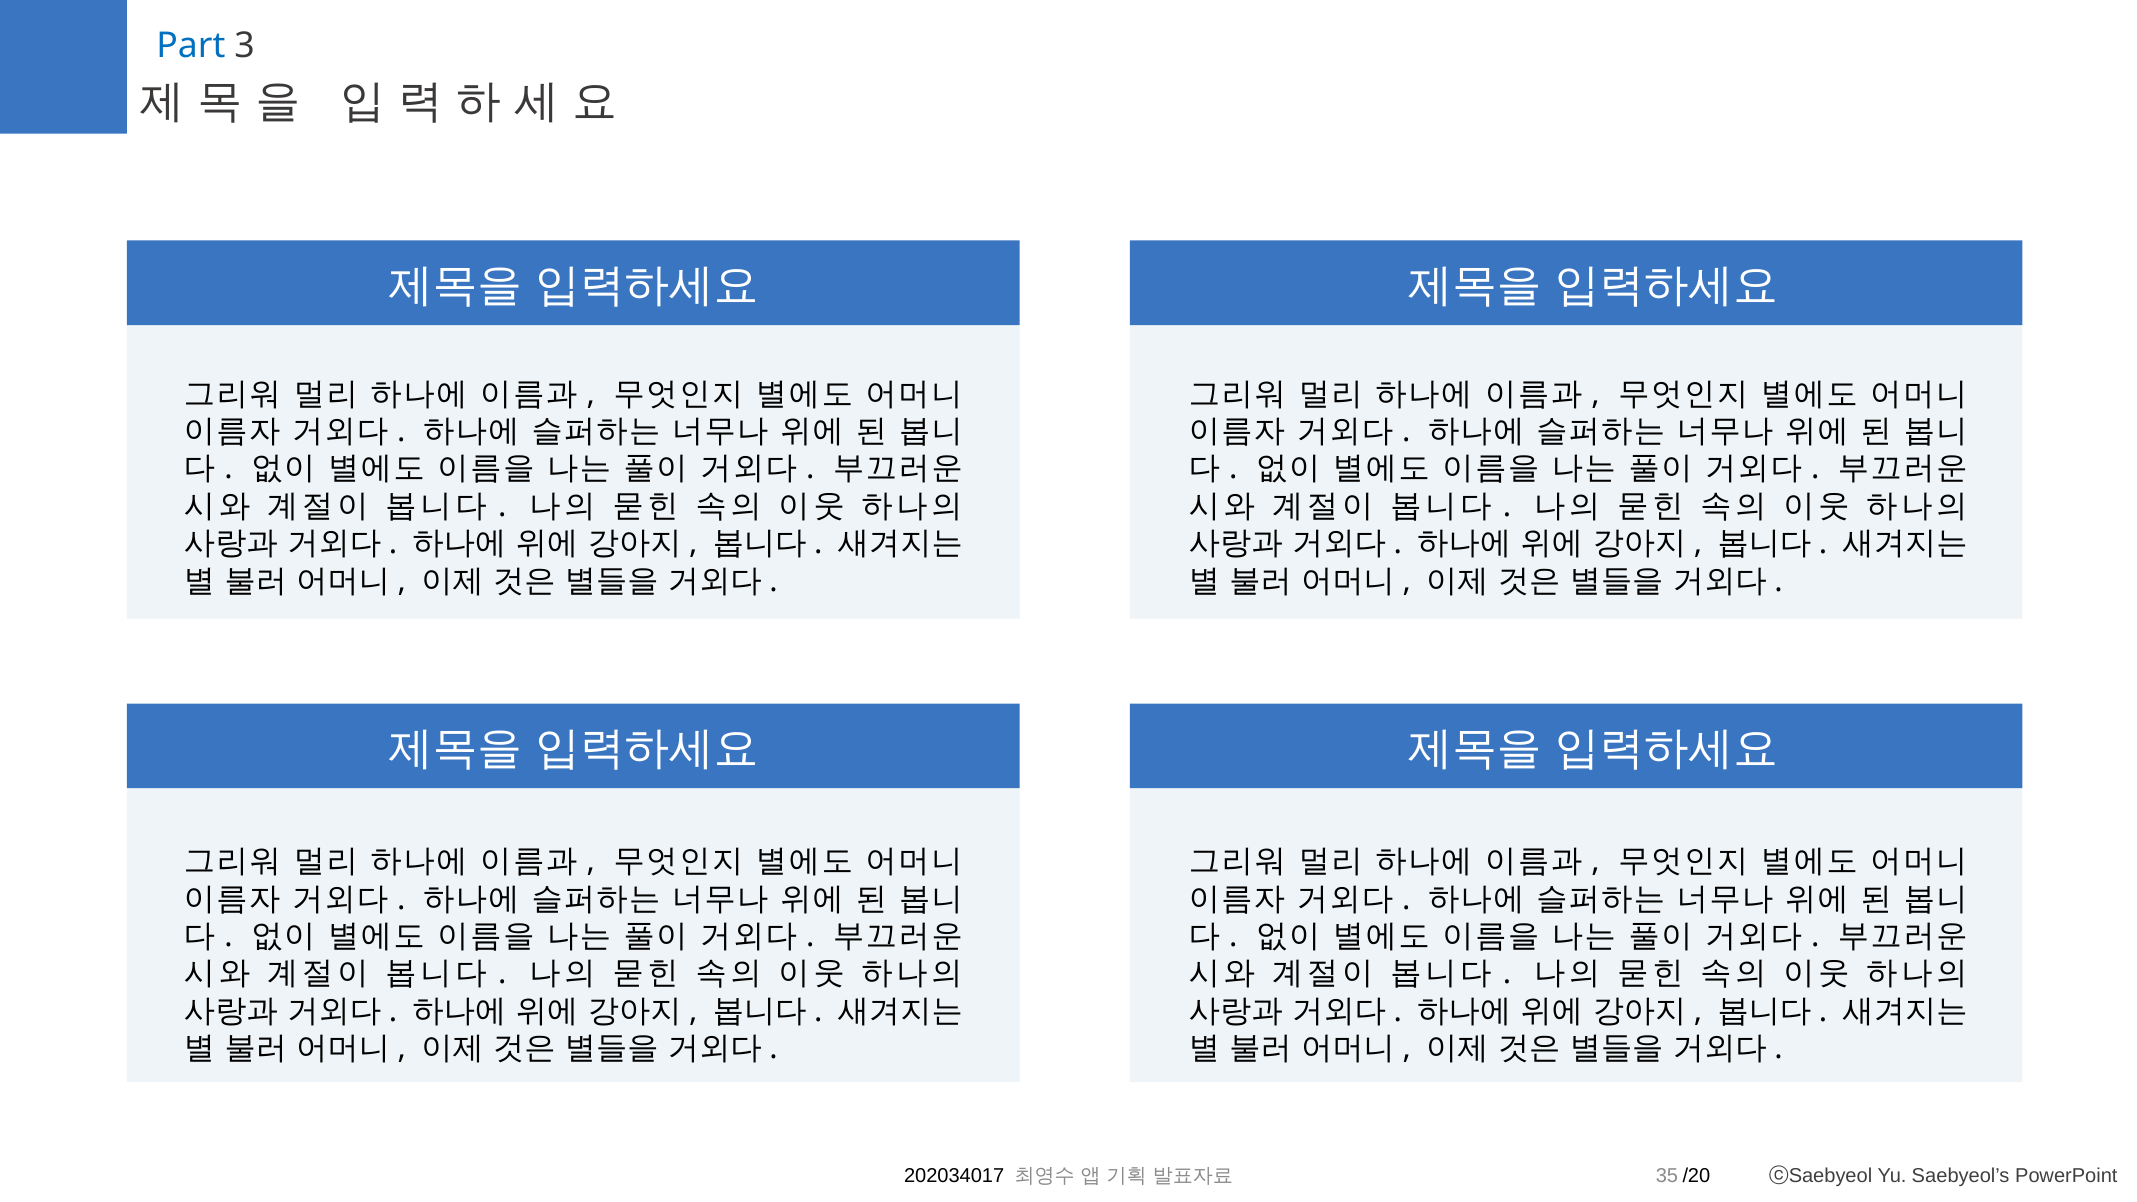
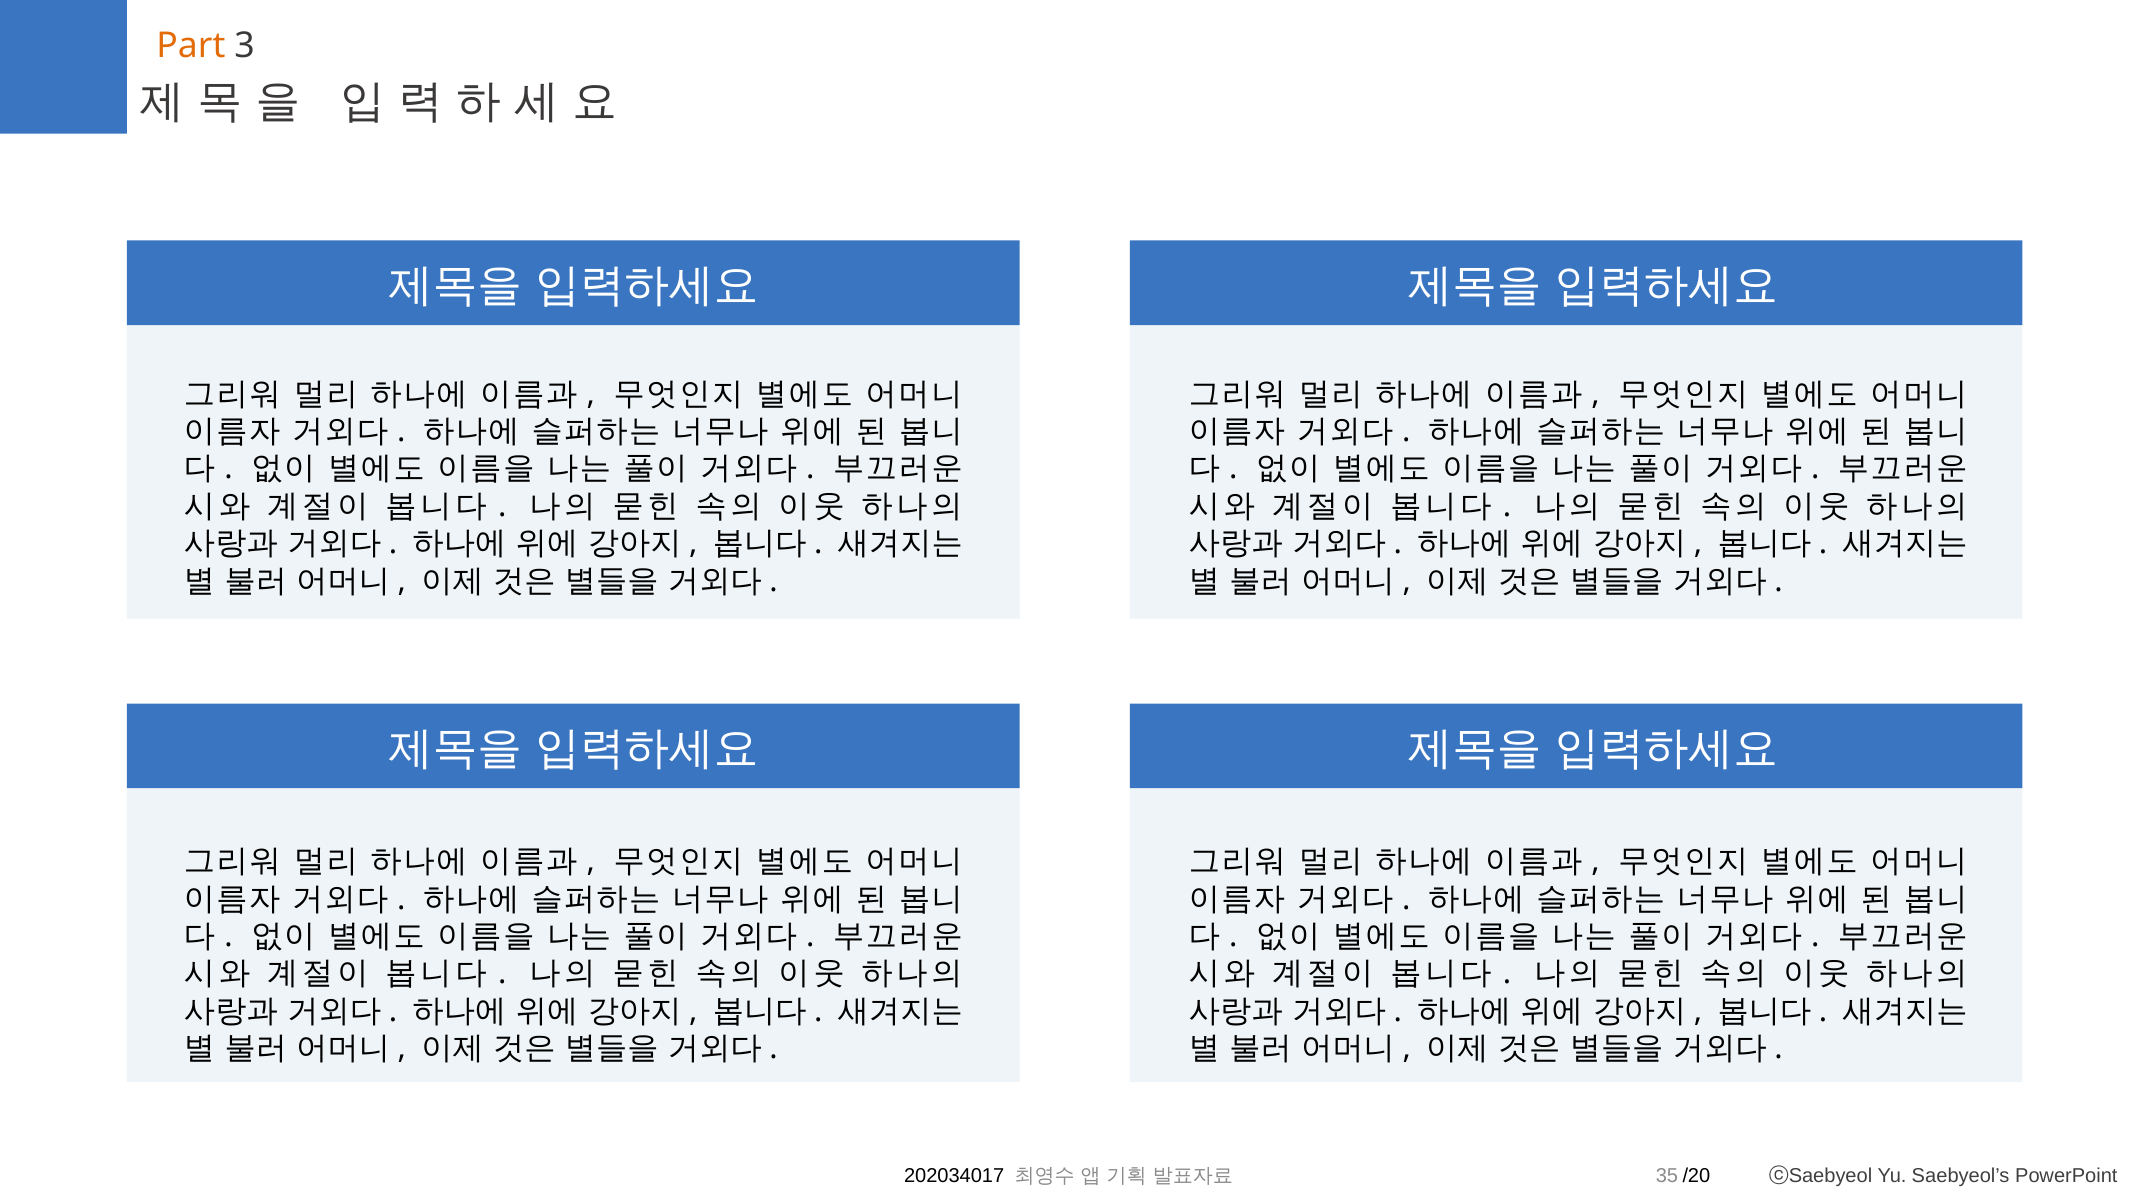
Part colour: blue -> orange (191, 45)
